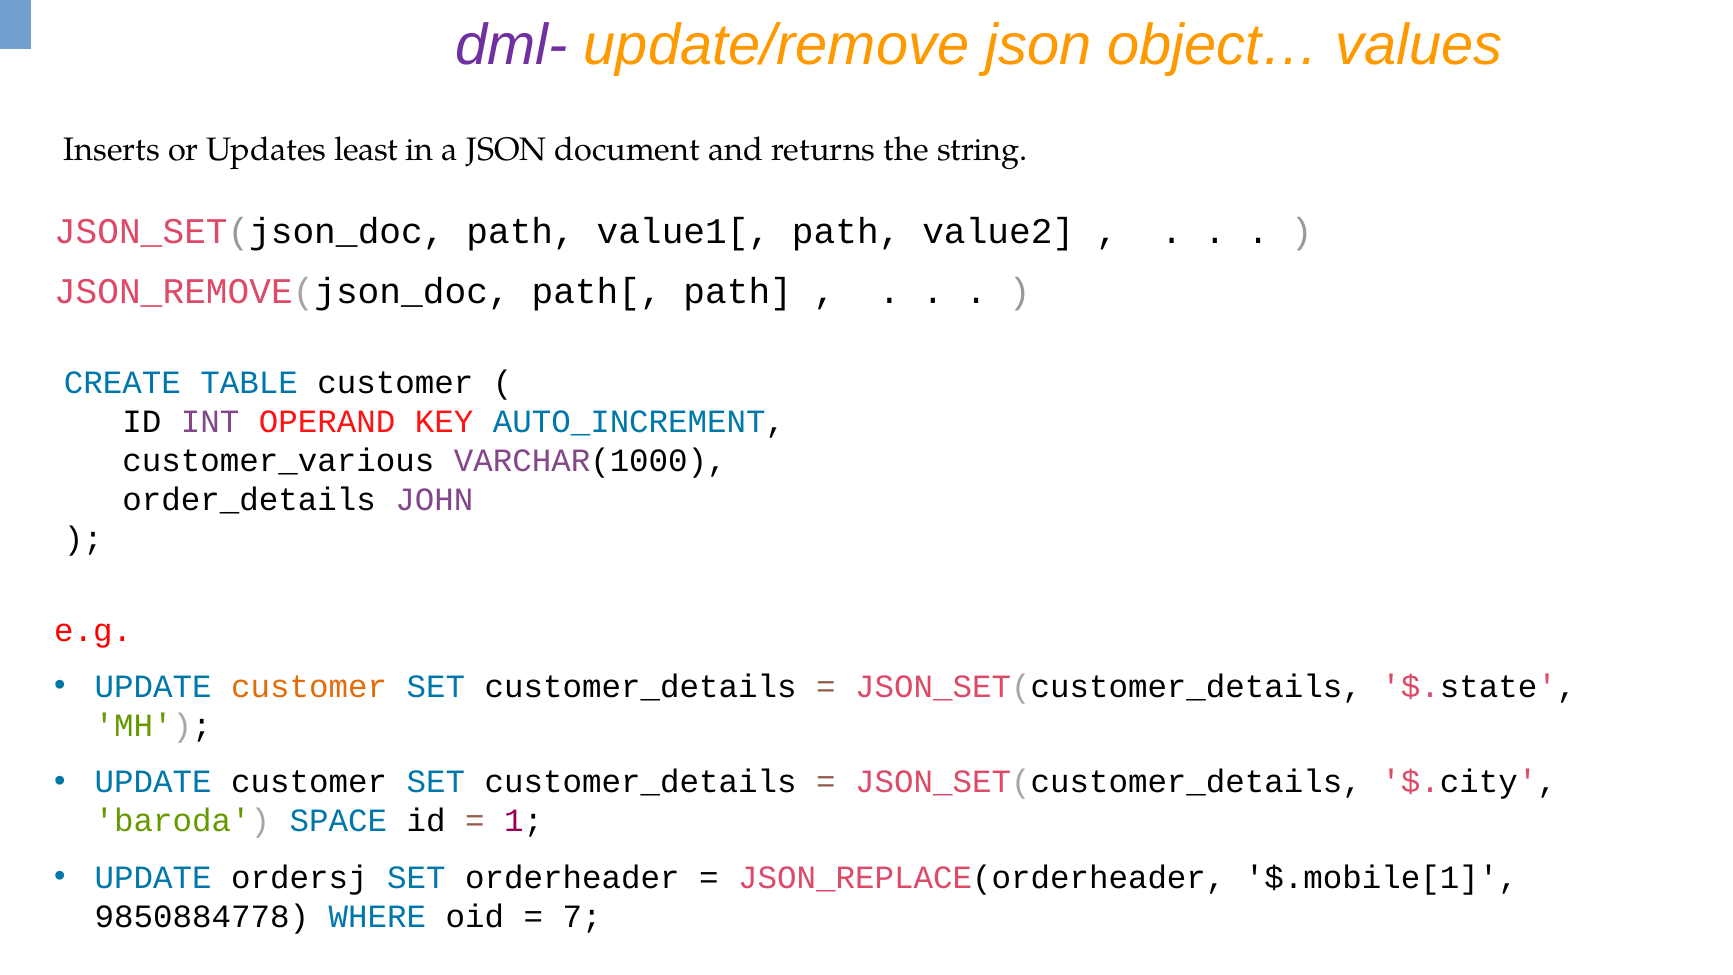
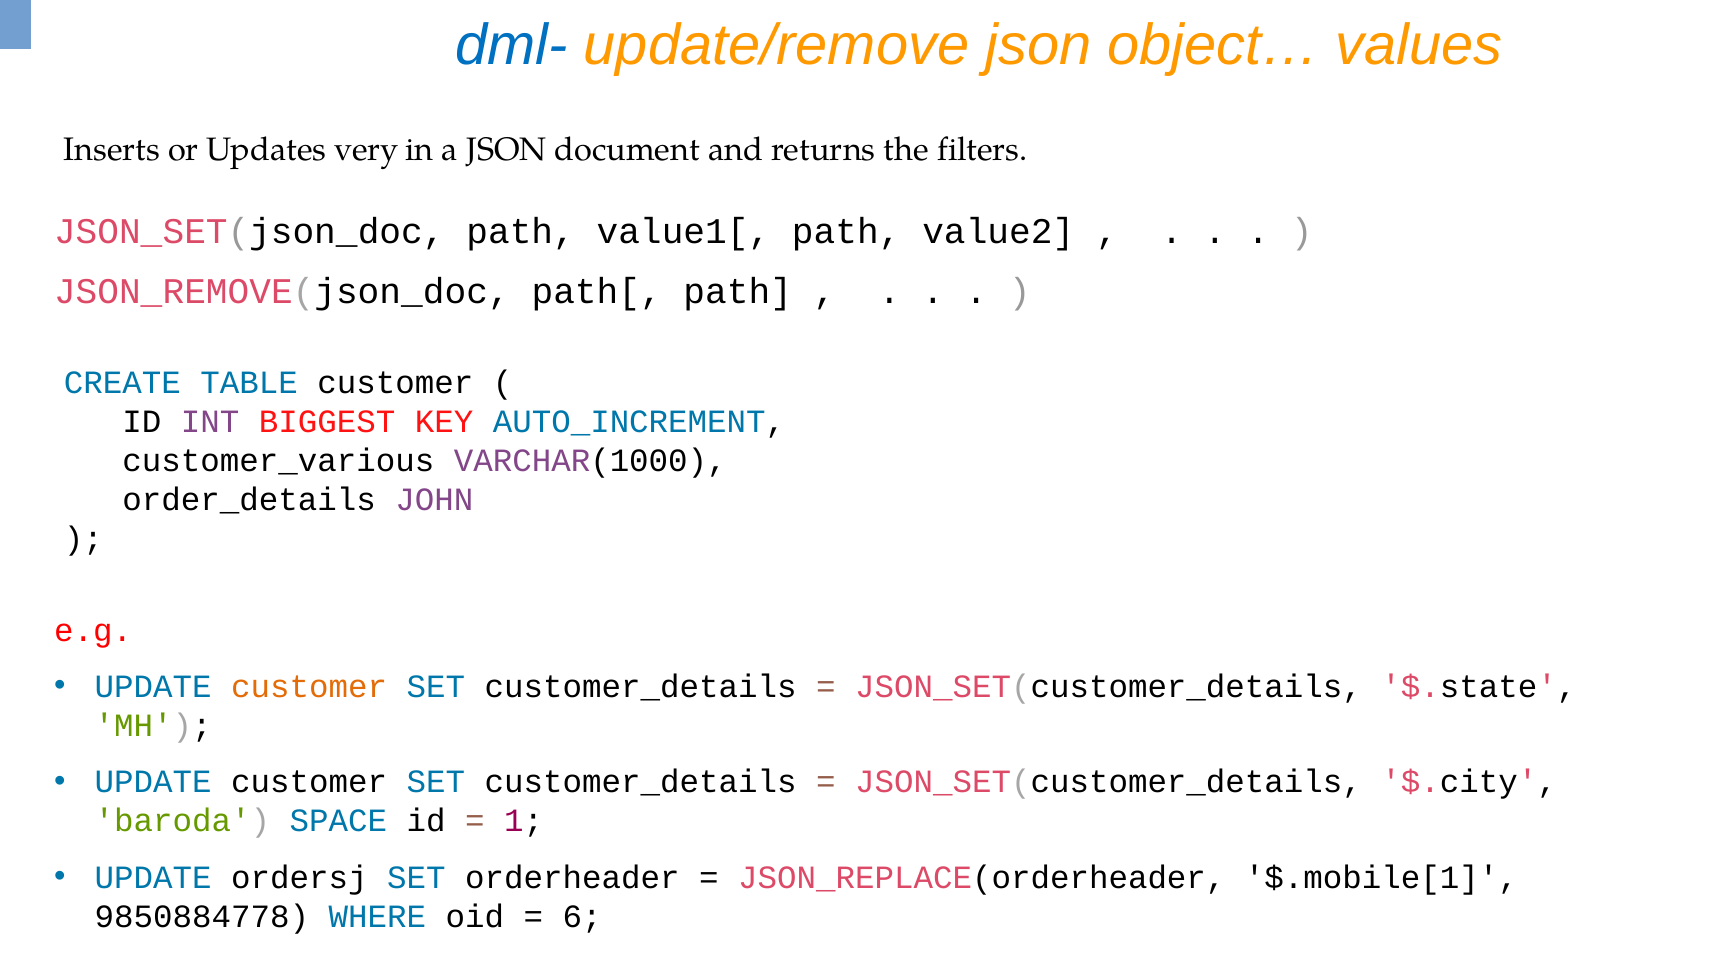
dml- colour: purple -> blue (512, 45)
least: least -> very (366, 150)
string: string -> filters (982, 150)
OPERAND: OPERAND -> BIGGEST (327, 421)
7: 7 -> 6 (582, 916)
